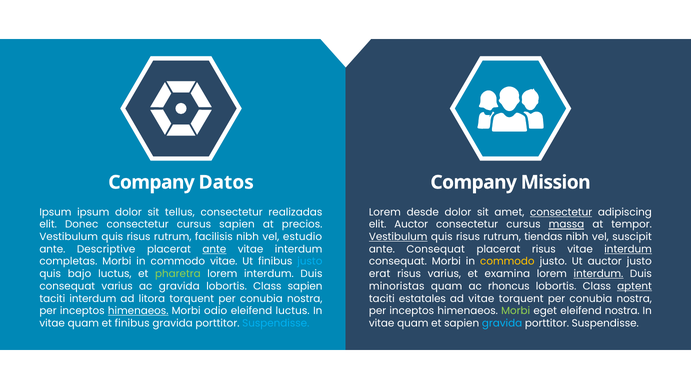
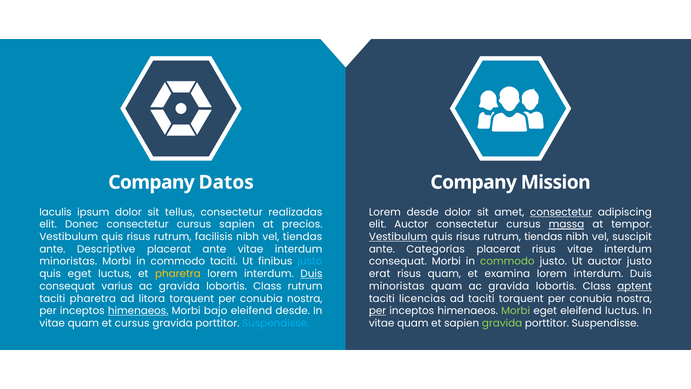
Ipsum: Ipsum -> Iaculis (55, 212)
vel estudio: estudio -> tiendas (303, 237)
ante underline: present -> none (214, 249)
ante Consequat: Consequat -> Categorías (436, 249)
interdum underline: present -> none (628, 249)
completas: completas -> minoristas (68, 261)
commodo vitae: vitae -> taciti (224, 261)
commodo colour: yellow -> light green (507, 261)
quis bajo: bajo -> eget (80, 274)
pharetra colour: light green -> yellow (178, 274)
Duis underline: none -> present (311, 274)
risus varius: varius -> quam (444, 274)
interdum underline: present -> none (598, 274)
Class sapien: sapien -> rutrum (305, 286)
quam ac rhoncus: rhoncus -> gravida (509, 286)
taciti interdum: interdum -> pharetra (93, 298)
estatales: estatales -> licencias (422, 298)
ad vitae: vitae -> taciti (481, 298)
odio: odio -> bajo (216, 311)
eleifend luctus: luctus -> desde (293, 311)
per underline: none -> present (378, 311)
eleifend nostra: nostra -> luctus (622, 311)
et finibus: finibus -> cursus (132, 323)
gravida colour: light blue -> light green (502, 323)
